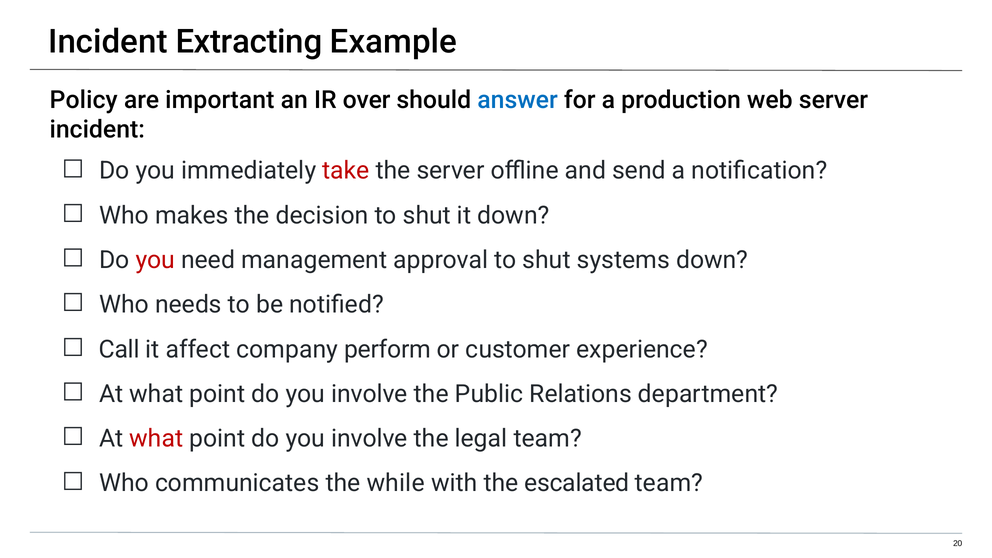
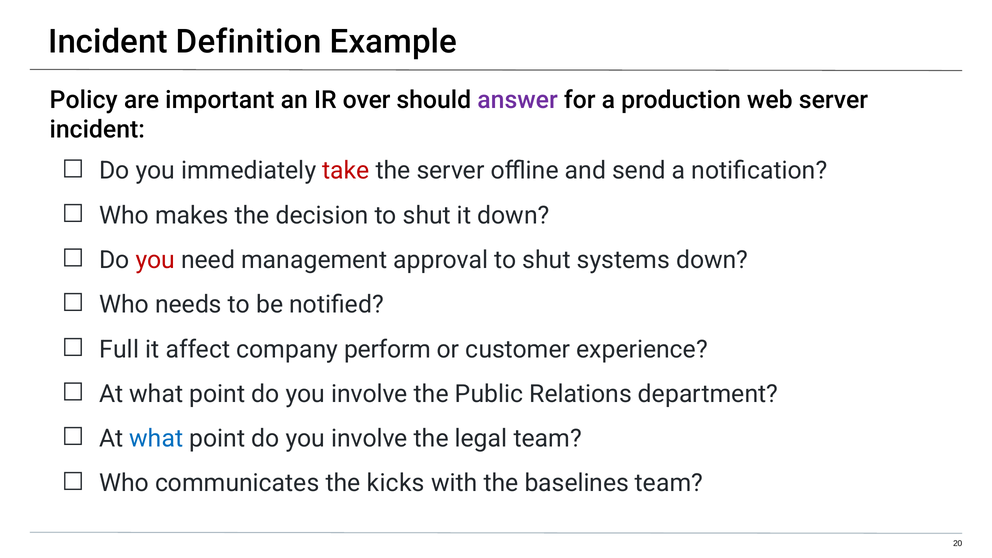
Extracting: Extracting -> Definition (249, 42)
answer colour: blue -> purple (518, 100)
Call: Call -> Full (119, 349)
what colour: red -> blue (156, 439)
while: while -> kicks (396, 483)
escalated: escalated -> baselines (577, 483)
